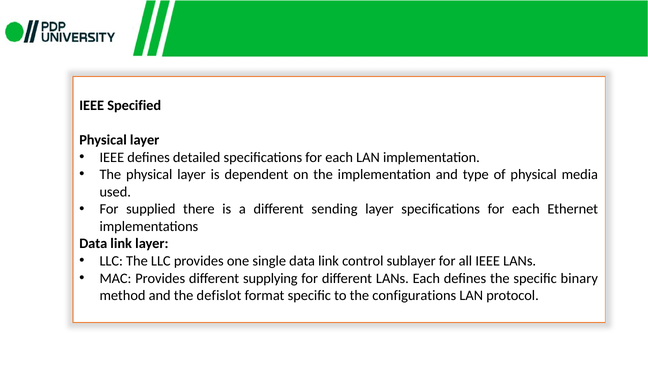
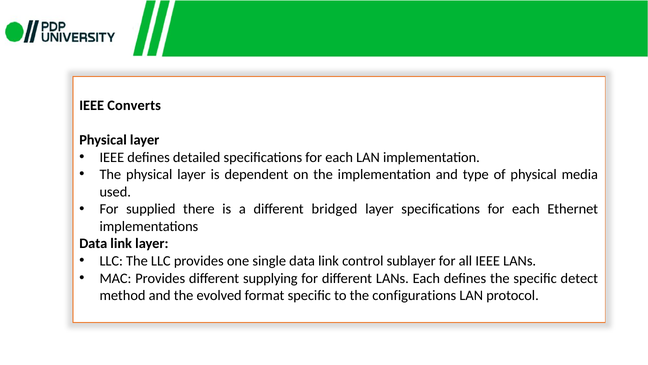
Specified: Specified -> Converts (134, 105)
sending: sending -> bridged (334, 209)
binary: binary -> detect (579, 278)
defislot: defislot -> evolved (219, 295)
